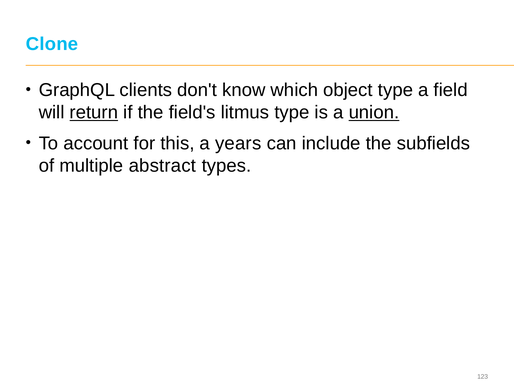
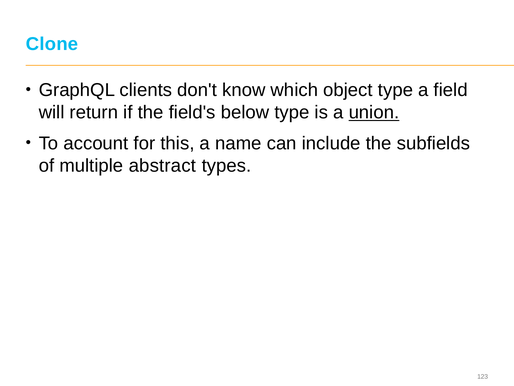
return underline: present -> none (94, 112)
litmus: litmus -> below (245, 112)
years: years -> name (238, 143)
